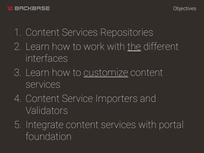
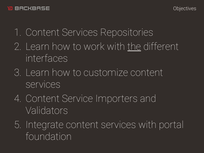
customize underline: present -> none (106, 73)
